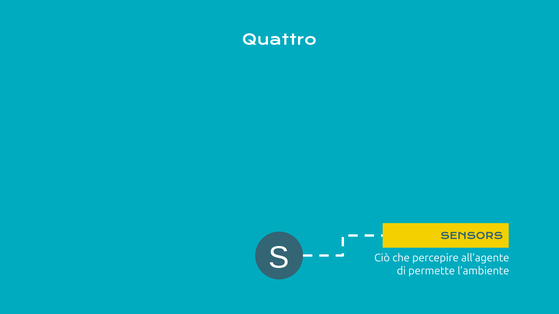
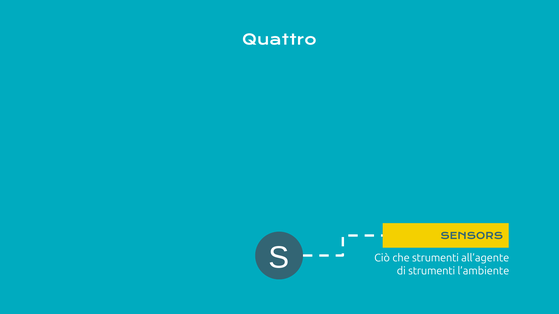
che percepire: percepire -> strumenti (435, 258)
di permette: permette -> strumenti (432, 271)
